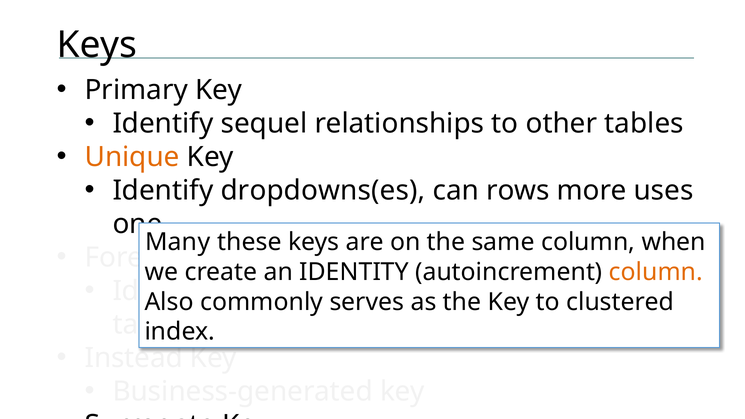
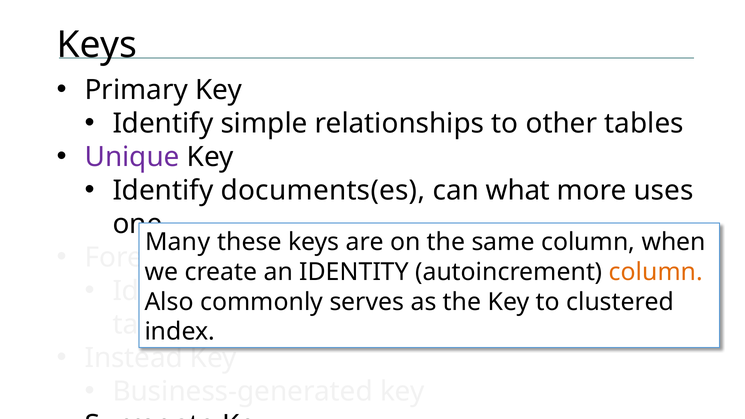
sequel: sequel -> simple (264, 123)
Unique colour: orange -> purple (132, 157)
dropdowns(es: dropdowns(es -> documents(es (323, 190)
rows: rows -> what (518, 190)
